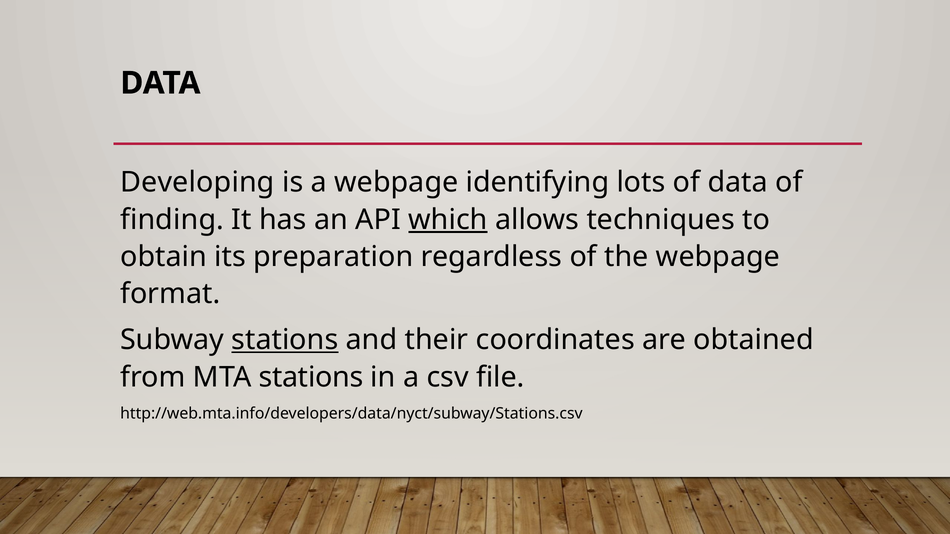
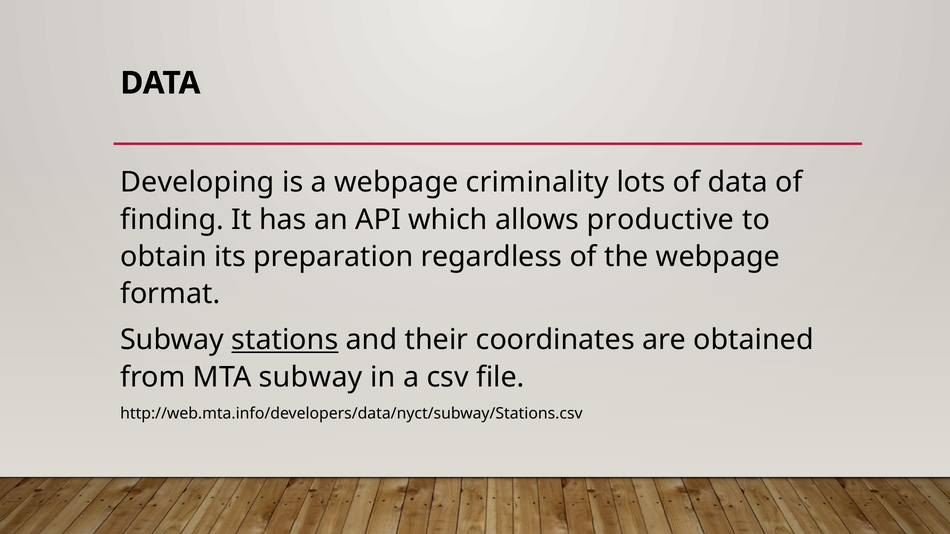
identifying: identifying -> criminality (537, 183)
which underline: present -> none (448, 220)
techniques: techniques -> productive (661, 220)
MTA stations: stations -> subway (311, 377)
